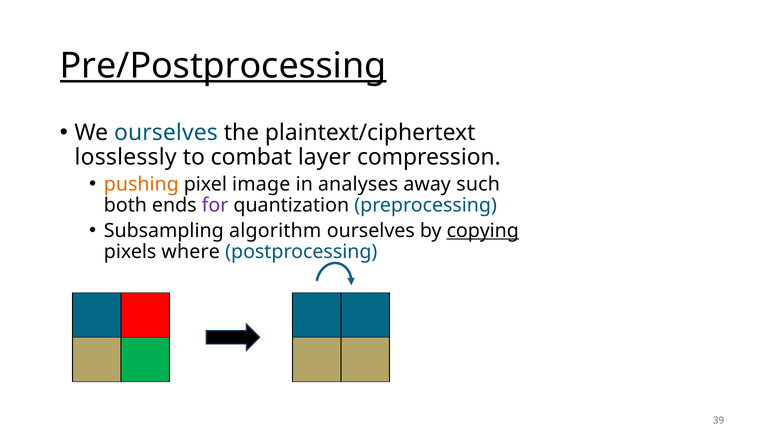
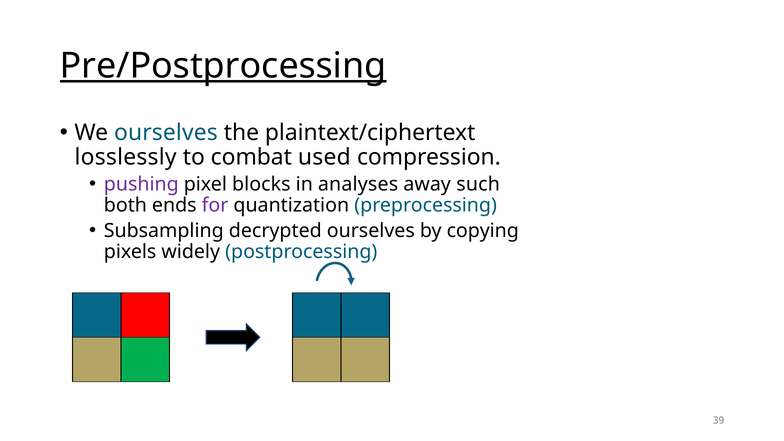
layer: layer -> used (324, 157)
pushing colour: orange -> purple (141, 184)
image: image -> blocks (261, 184)
algorithm: algorithm -> decrypted (275, 231)
copying underline: present -> none (483, 231)
where: where -> widely (191, 252)
